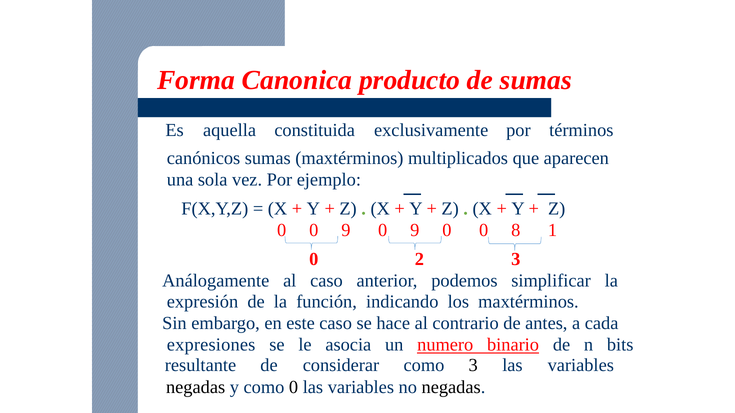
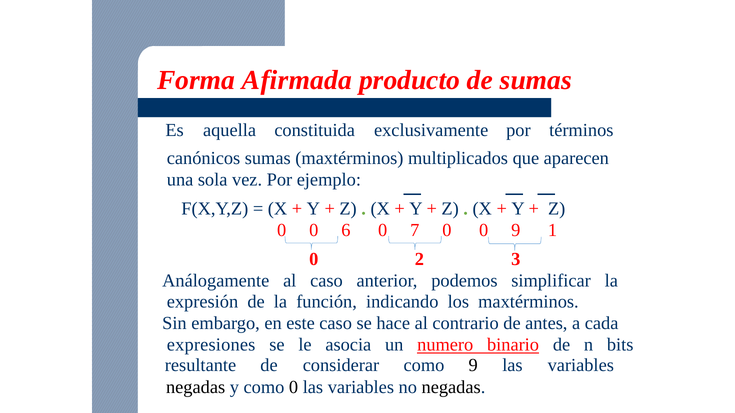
Canonica: Canonica -> Afirmada (297, 80)
0 0 9: 9 -> 6 (346, 230)
9: 9 -> 7 (415, 230)
0 8: 8 -> 9 (516, 230)
como 3: 3 -> 9 (473, 365)
